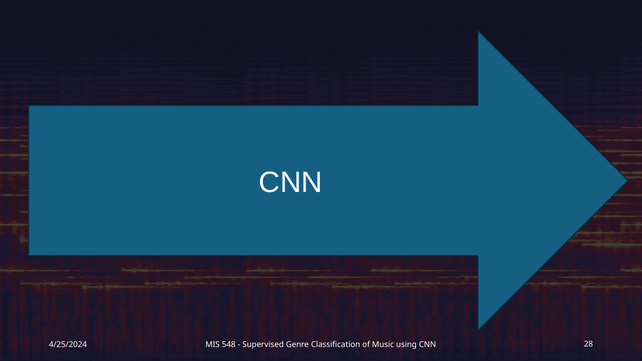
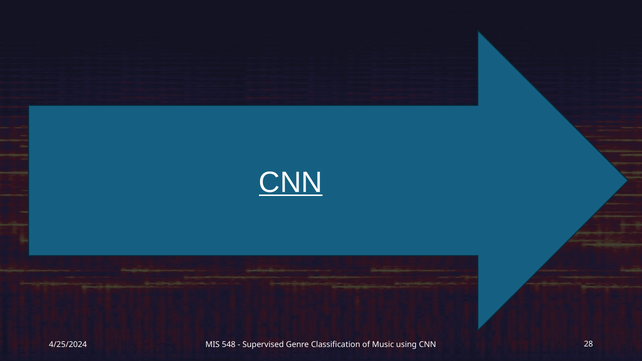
CNN underline: none -> present (291, 183)
